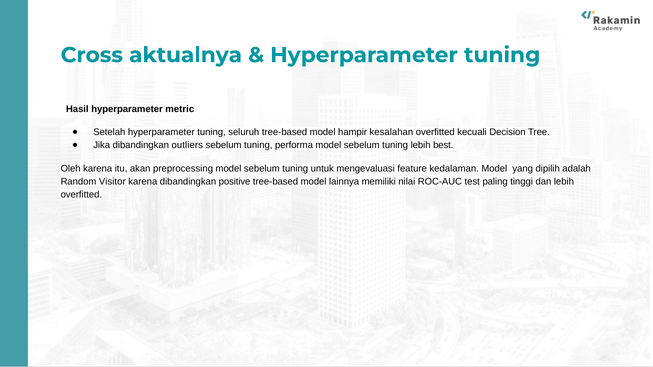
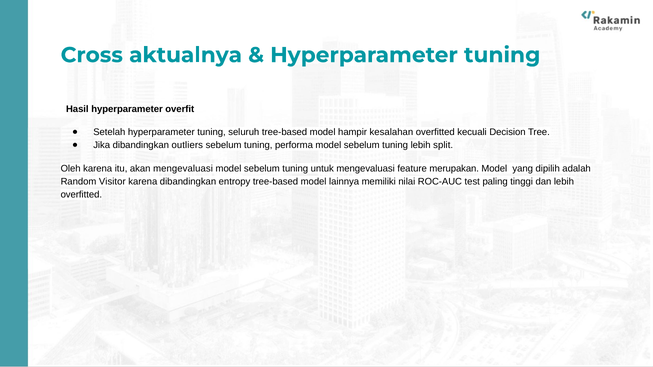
metric: metric -> overfit (180, 109)
best: best -> split (443, 145)
akan preprocessing: preprocessing -> mengevaluasi (183, 169)
kedalaman: kedalaman -> merupakan (454, 169)
positive: positive -> entropy (235, 182)
